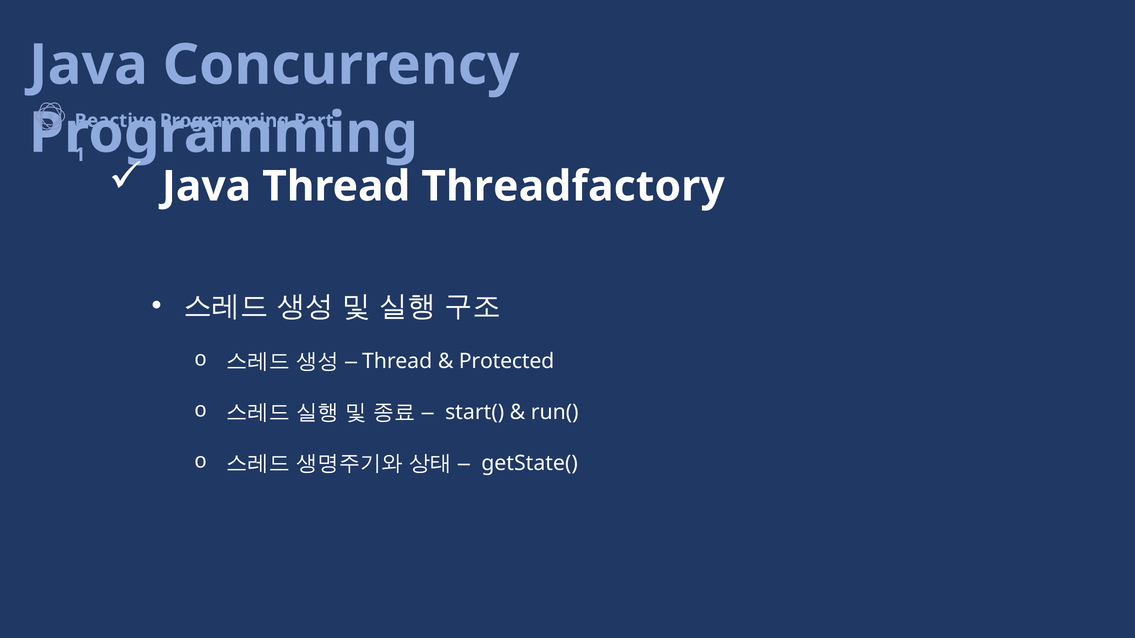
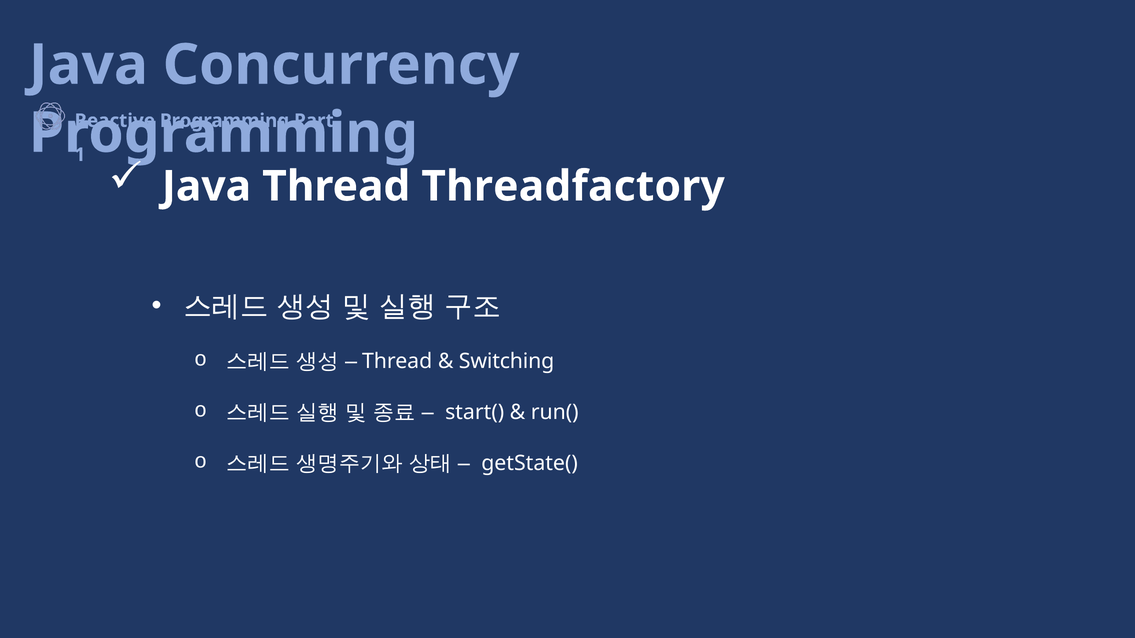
Protected: Protected -> Switching (507, 362)
